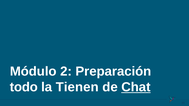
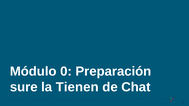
2: 2 -> 0 (66, 72)
todo: todo -> sure (24, 87)
Chat underline: present -> none (136, 87)
